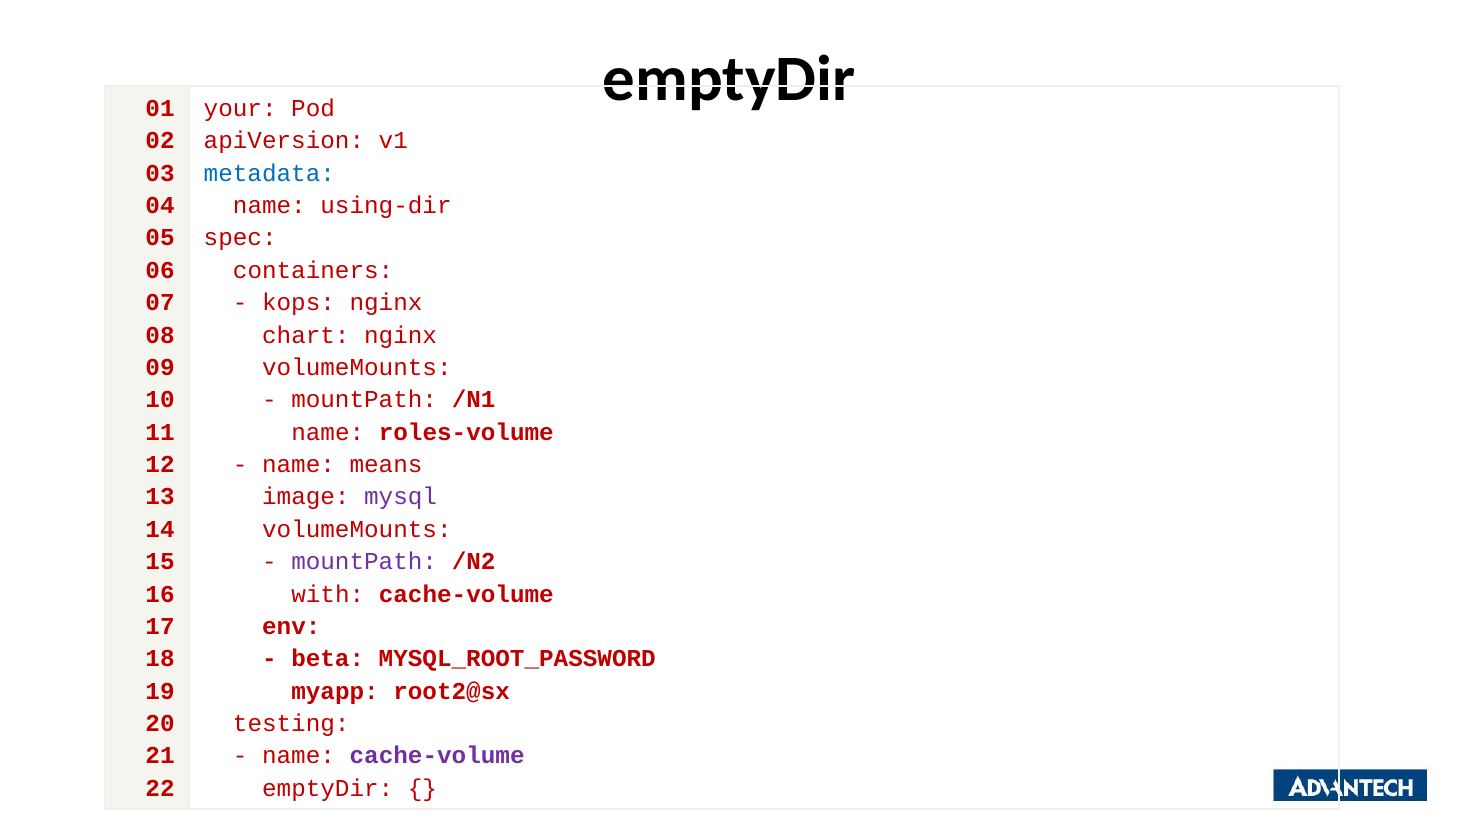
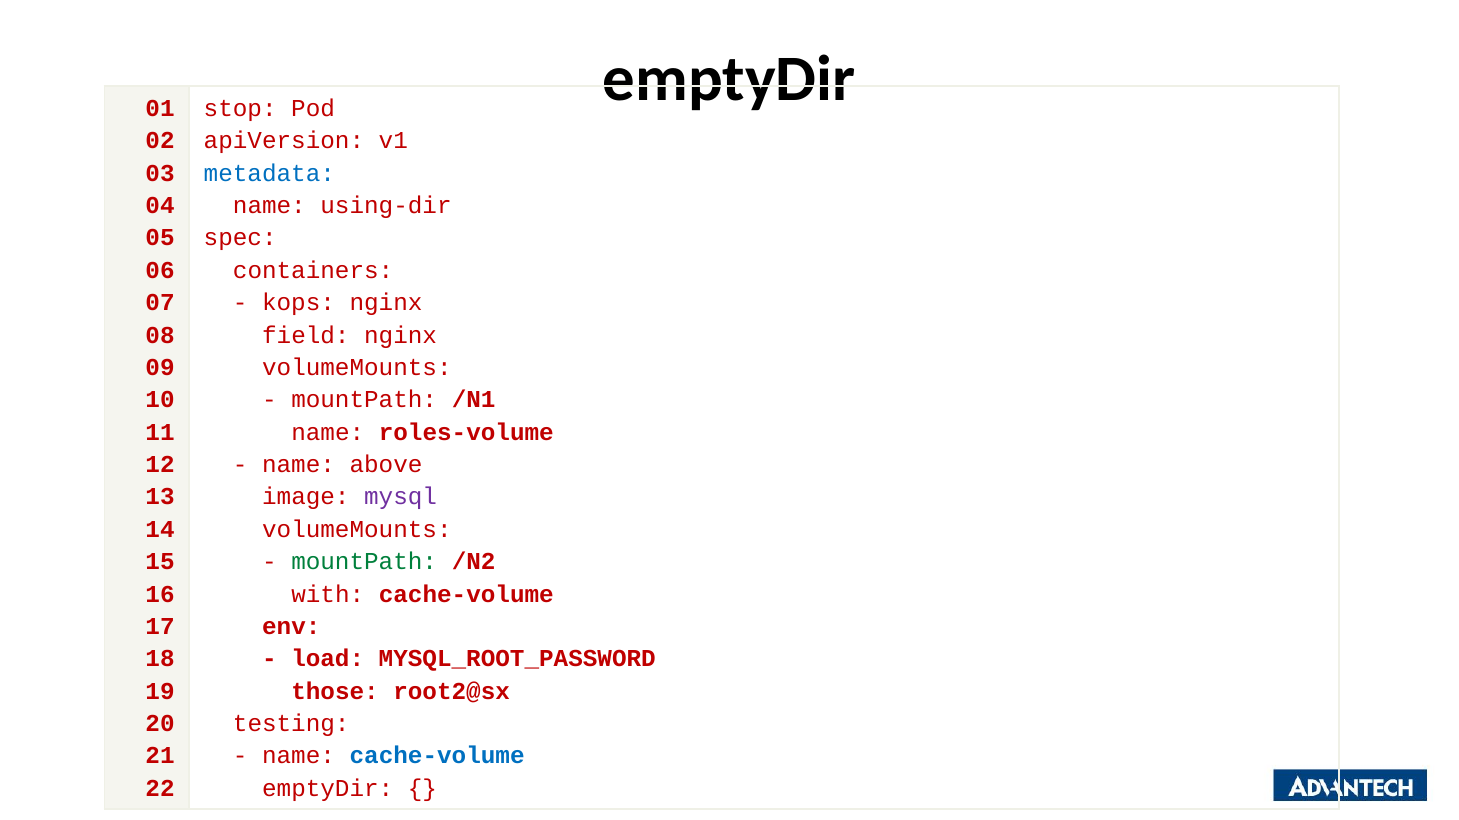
your: your -> stop (240, 109)
chart: chart -> field (306, 335)
means: means -> above (386, 465)
mountPath colour: purple -> green (364, 562)
beta: beta -> load (328, 659)
myapp: myapp -> those (335, 692)
cache-volume colour: purple -> blue (437, 757)
